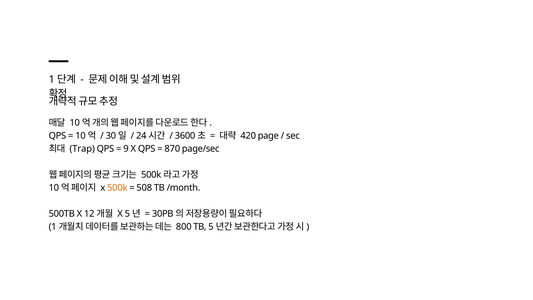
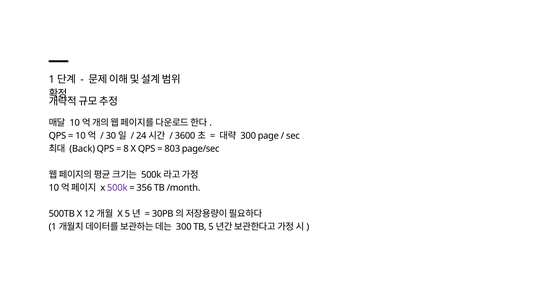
420: 420 -> 300 (248, 136)
Trap: Trap -> Back (82, 149)
9: 9 -> 8 (126, 149)
870: 870 -> 803 (172, 149)
500k colour: orange -> purple (117, 188)
508: 508 -> 356 (144, 188)
800: 800 -> 300 (184, 226)
